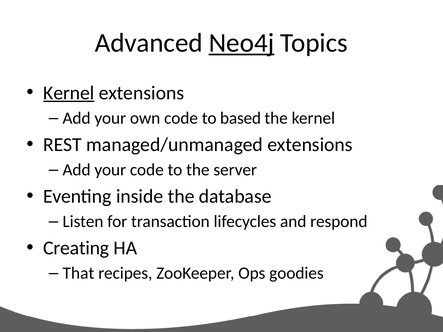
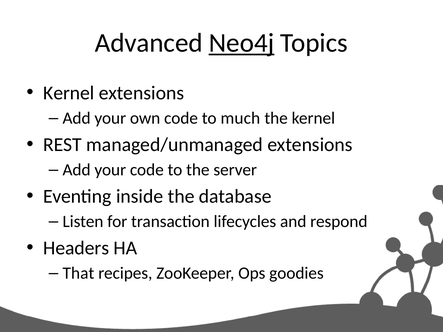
Kernel underline: present -> none (69, 93)
based: based -> much (240, 118)
Creating: Creating -> Headers (76, 248)
